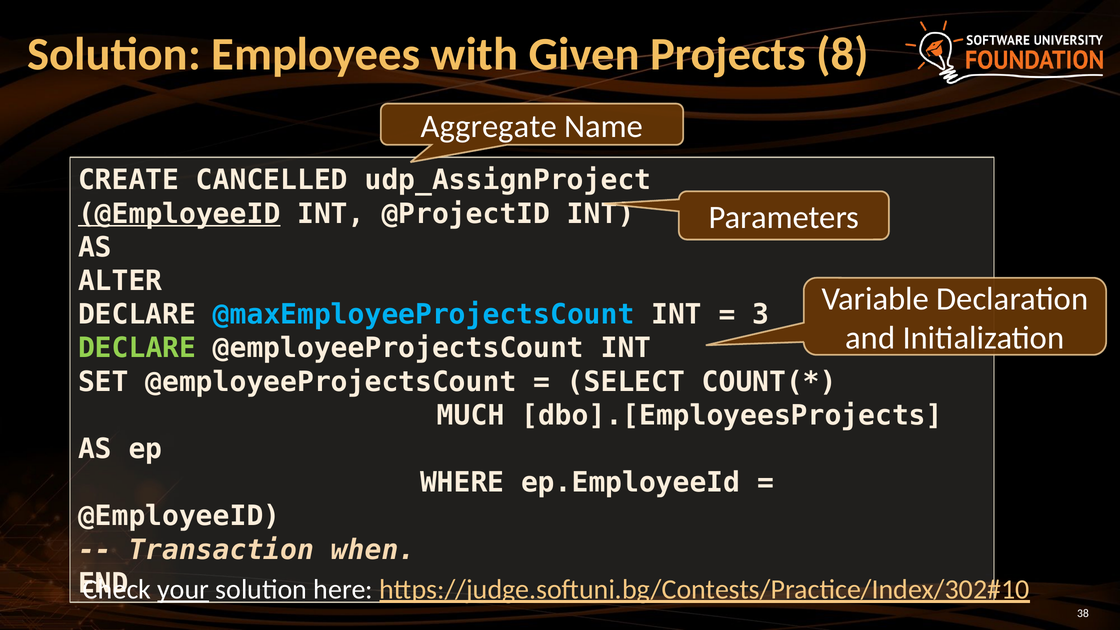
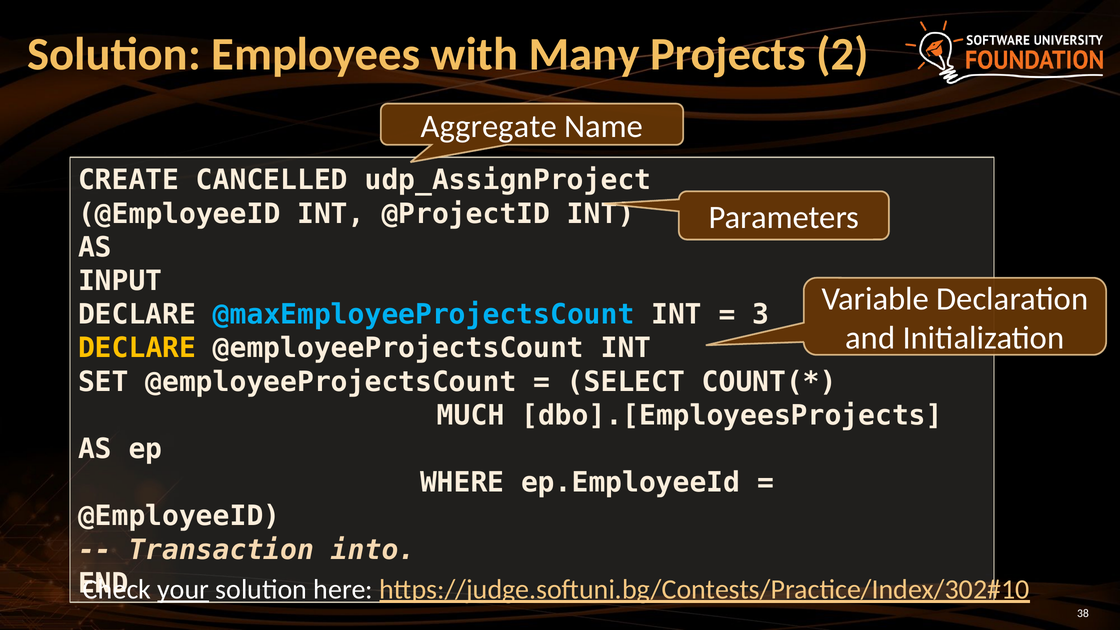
Given: Given -> Many (584, 54)
8: 8 -> 2 (842, 54)
@EmployeeID underline: present -> none (179, 214)
ALTER: ALTER -> INPUT (120, 281)
DECLARE colour: light green -> yellow (137, 348)
when: when -> into (373, 550)
